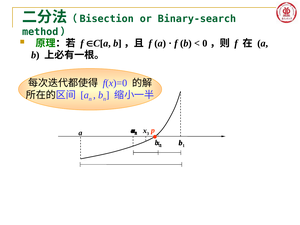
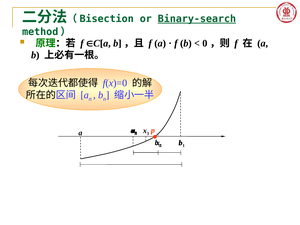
Binary-search underline: none -> present (197, 19)
